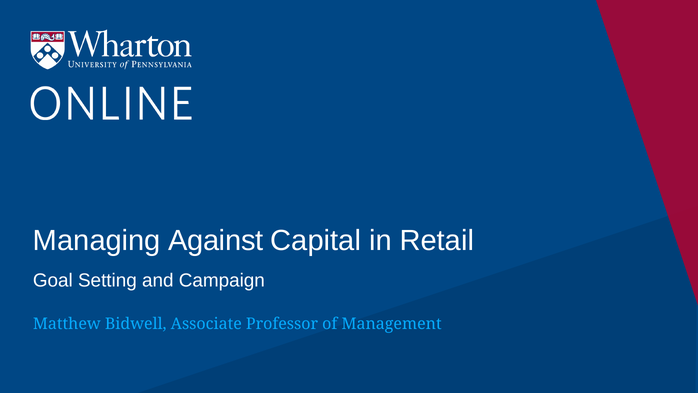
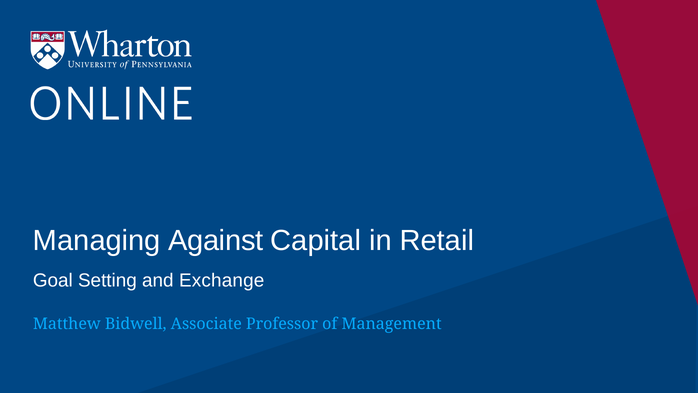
Campaign: Campaign -> Exchange (222, 280)
